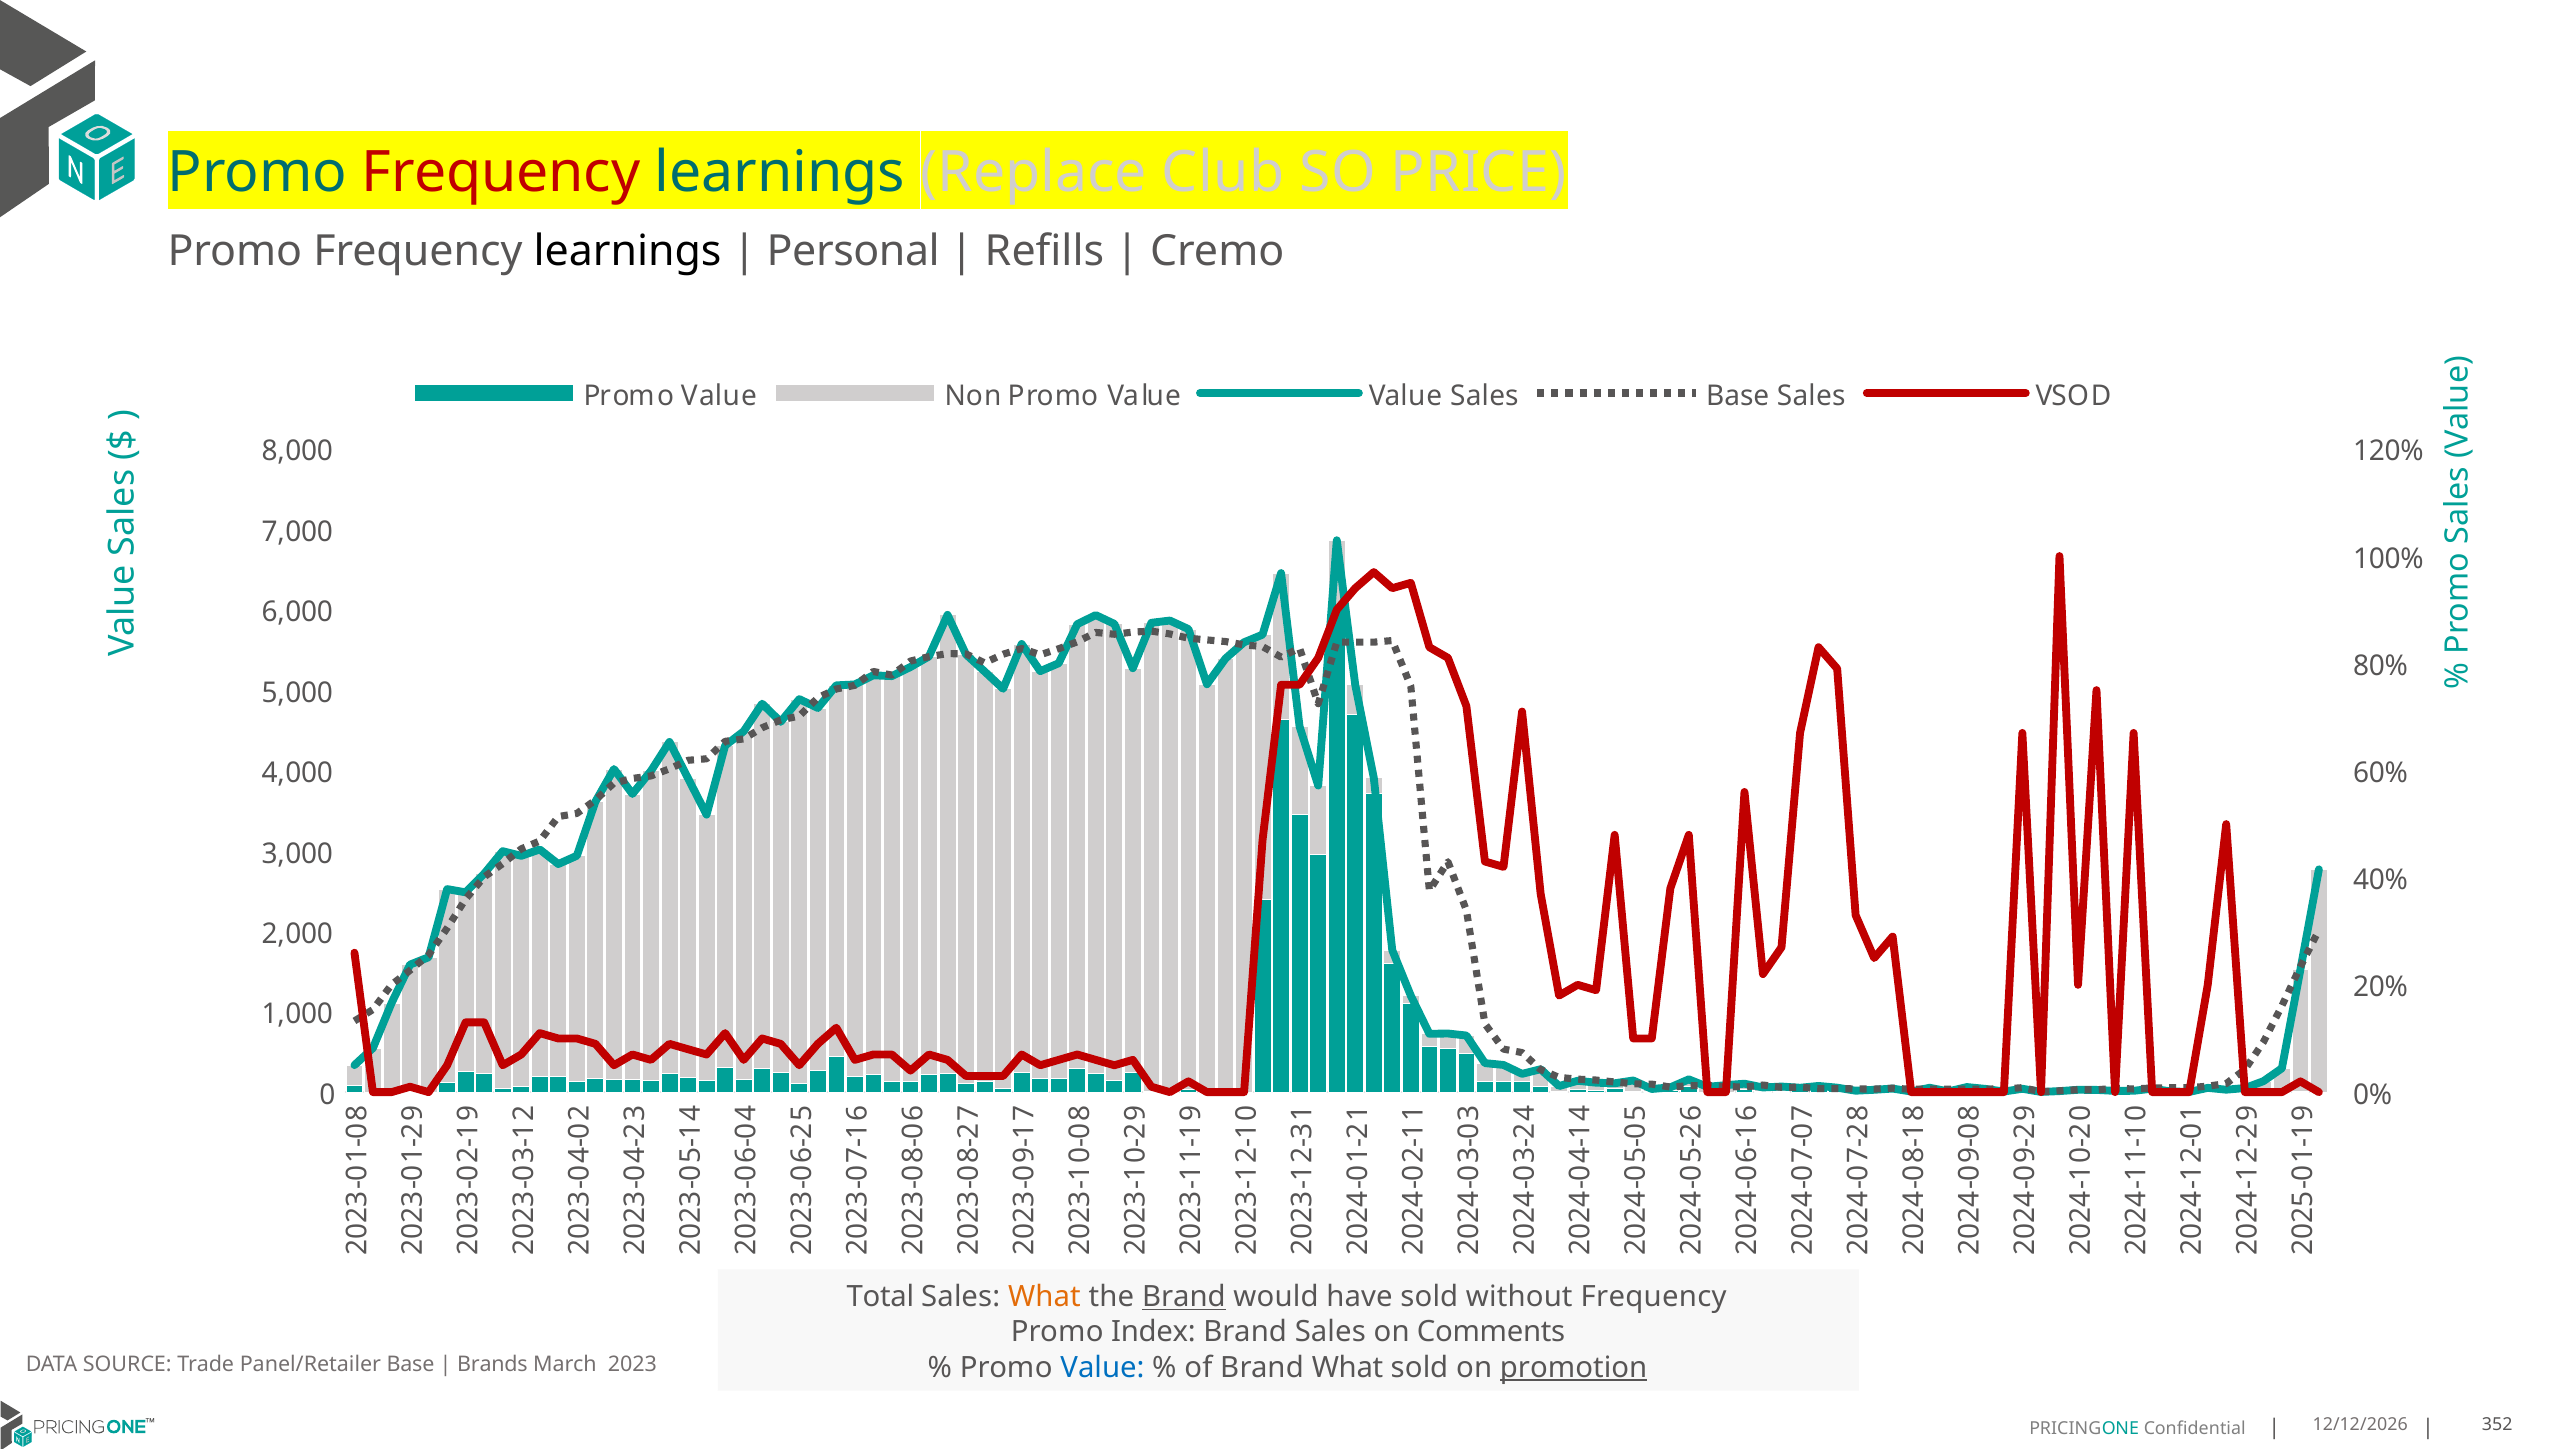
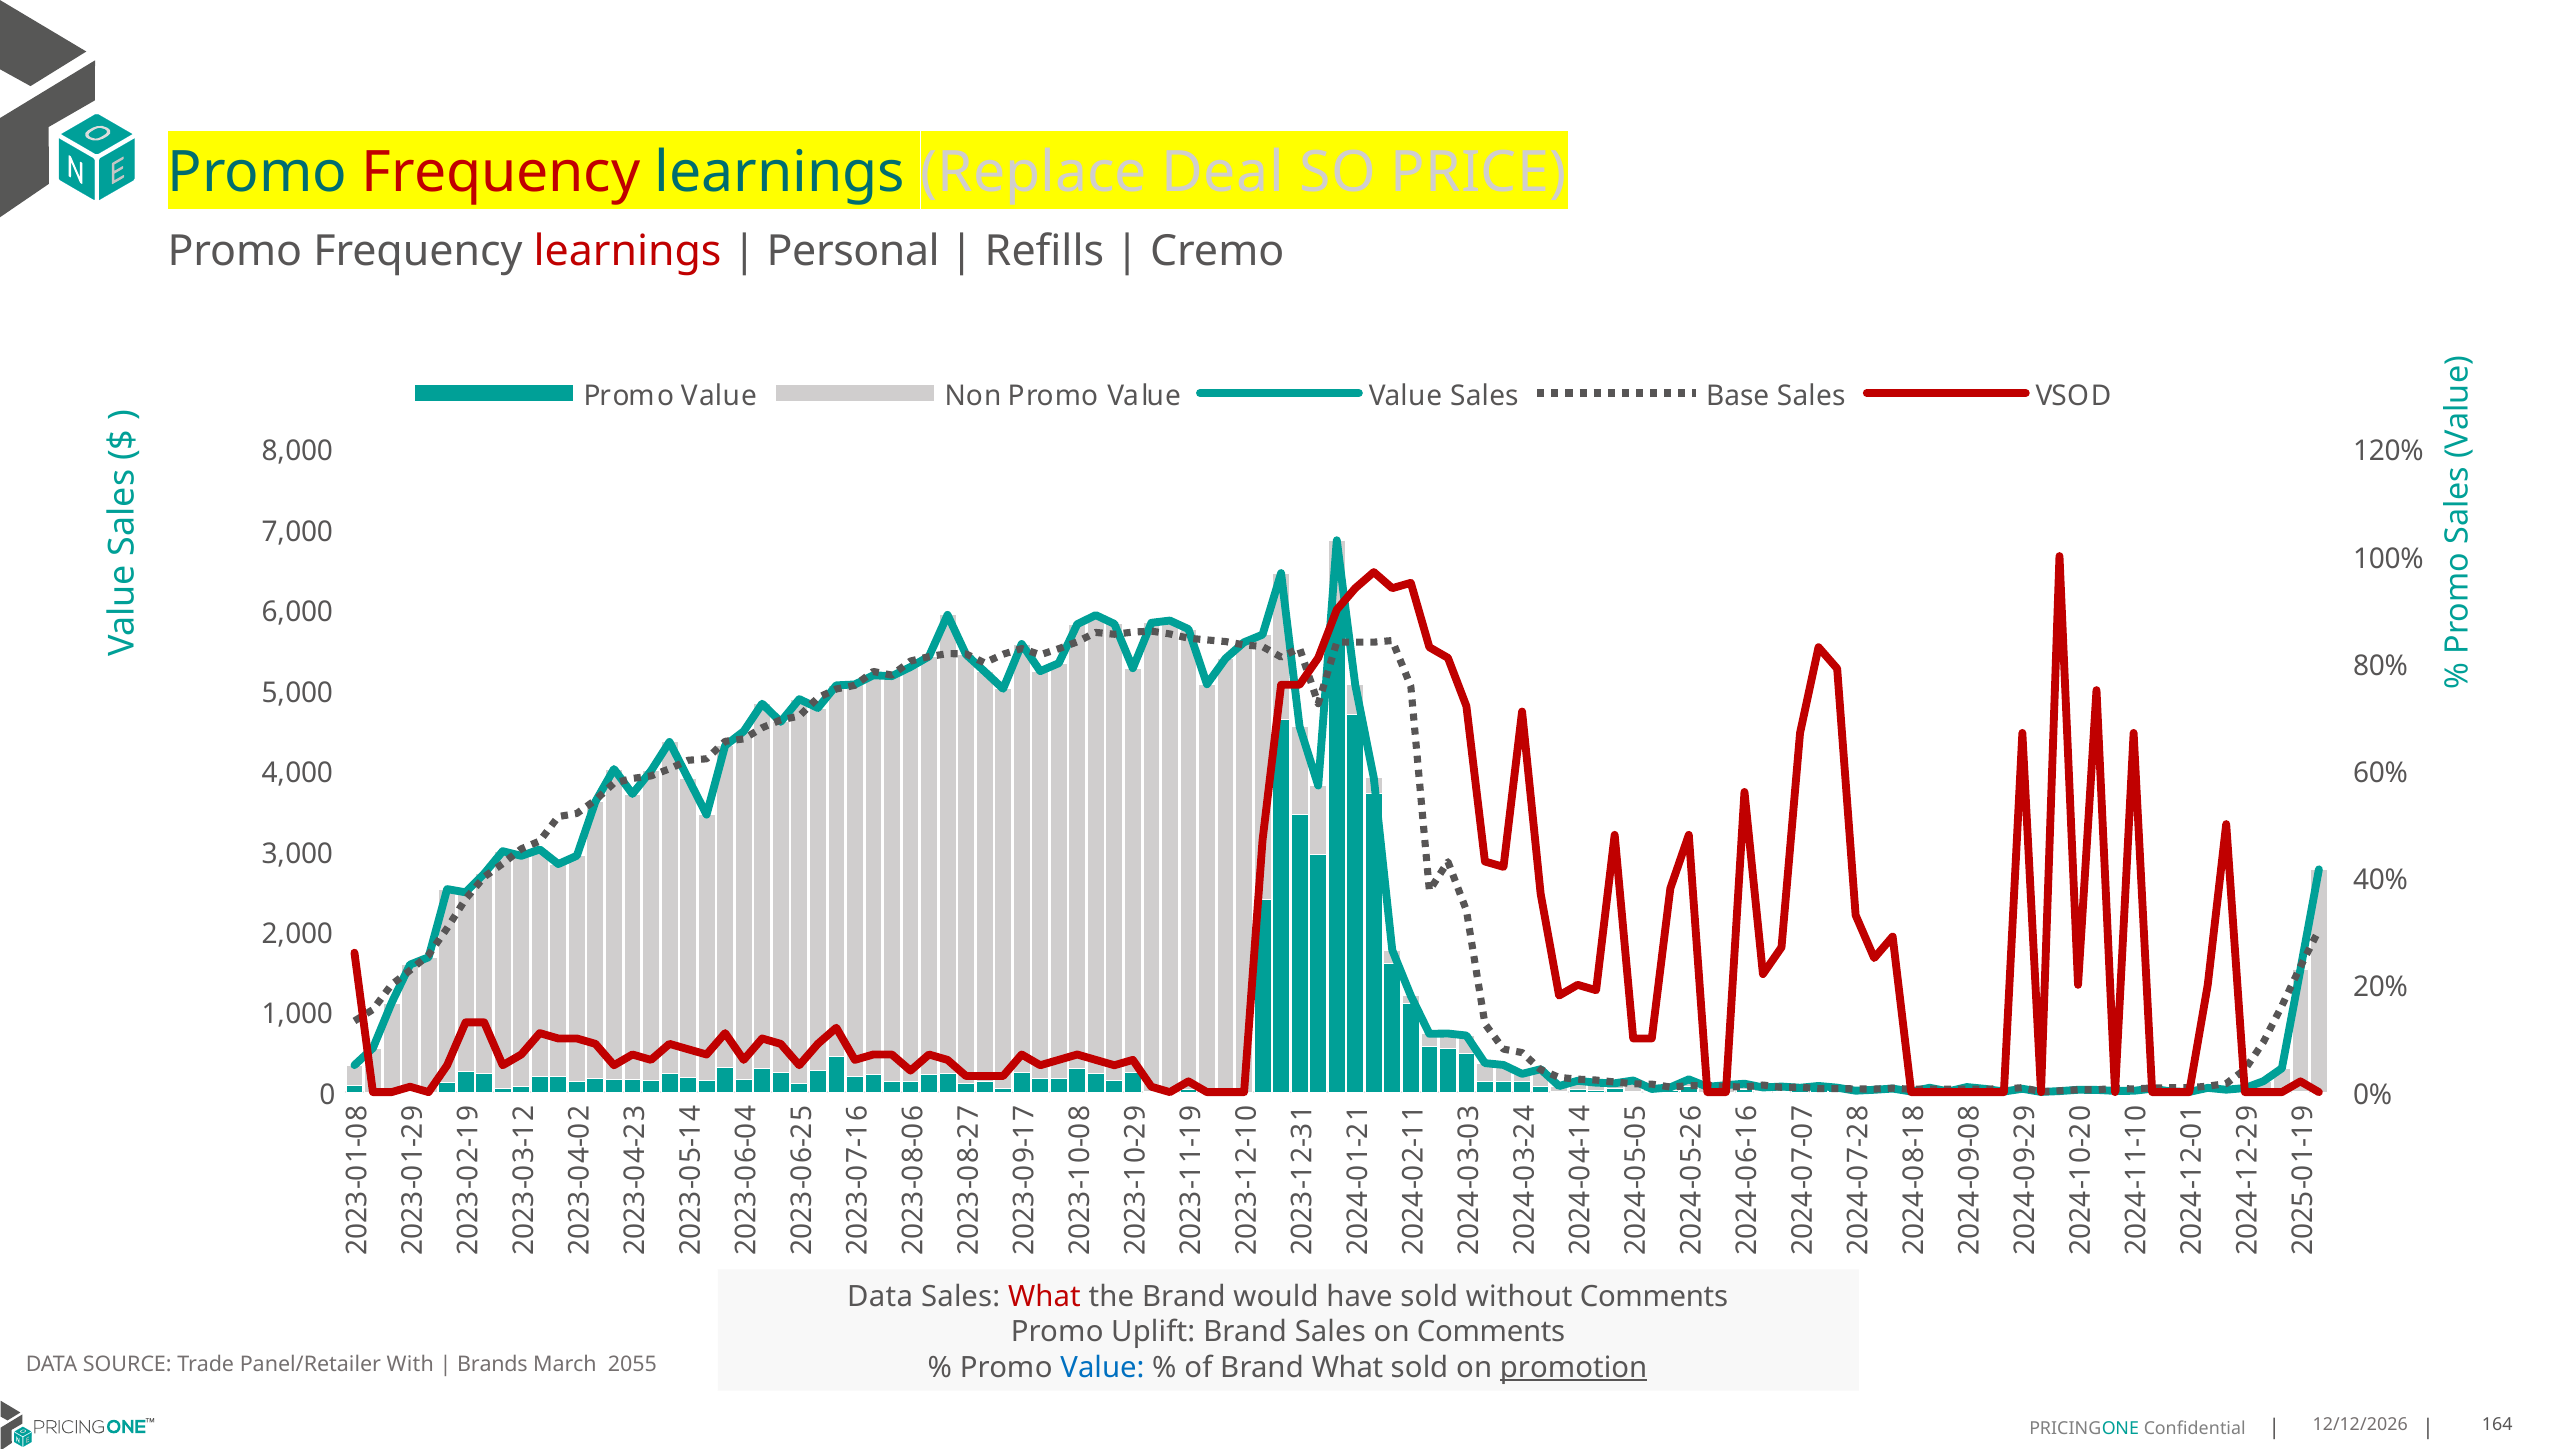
Club: Club -> Deal (1223, 173)
learnings colour: black -> red (628, 251)
Total: Total -> Data (880, 1297)
What colour: orange -> red (1044, 1297)
Brand underline: present -> none (1184, 1297)
without Frequency: Frequency -> Comments (1654, 1297)
Index: Index -> Uplift (1153, 1332)
Panel/Retailer Base: Base -> With (410, 1365)
2023: 2023 -> 2055 (632, 1365)
352: 352 -> 164 (2497, 1425)
